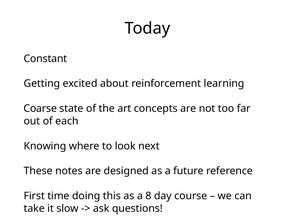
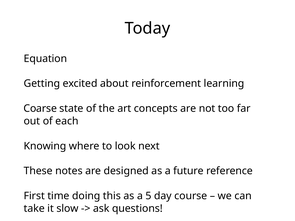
Constant: Constant -> Equation (45, 59)
8: 8 -> 5 (149, 196)
